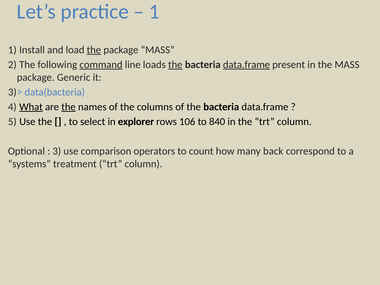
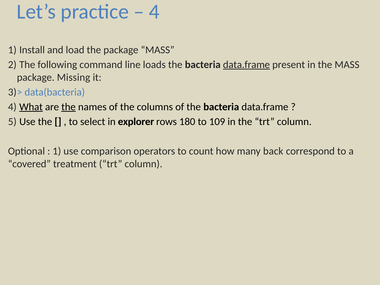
1: 1 -> 4 (154, 12)
the underline: present -> none (94, 50)
command underline: present -> none (101, 65)
the underline: present -> none (175, 65)
Generic: Generic -> Missing (74, 77)
106: 106 -> 180 (187, 122)
840: 840 -> 109 (217, 122)
3: 3 -> 1 (57, 151)
systems: systems -> covered (29, 164)
